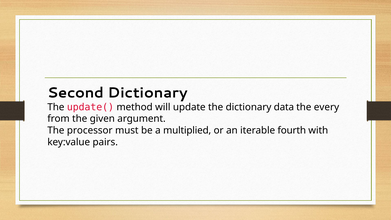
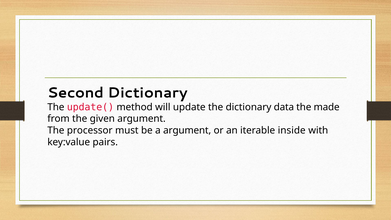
every: every -> made (327, 107)
a multiplied: multiplied -> argument (187, 130)
fourth: fourth -> inside (292, 130)
